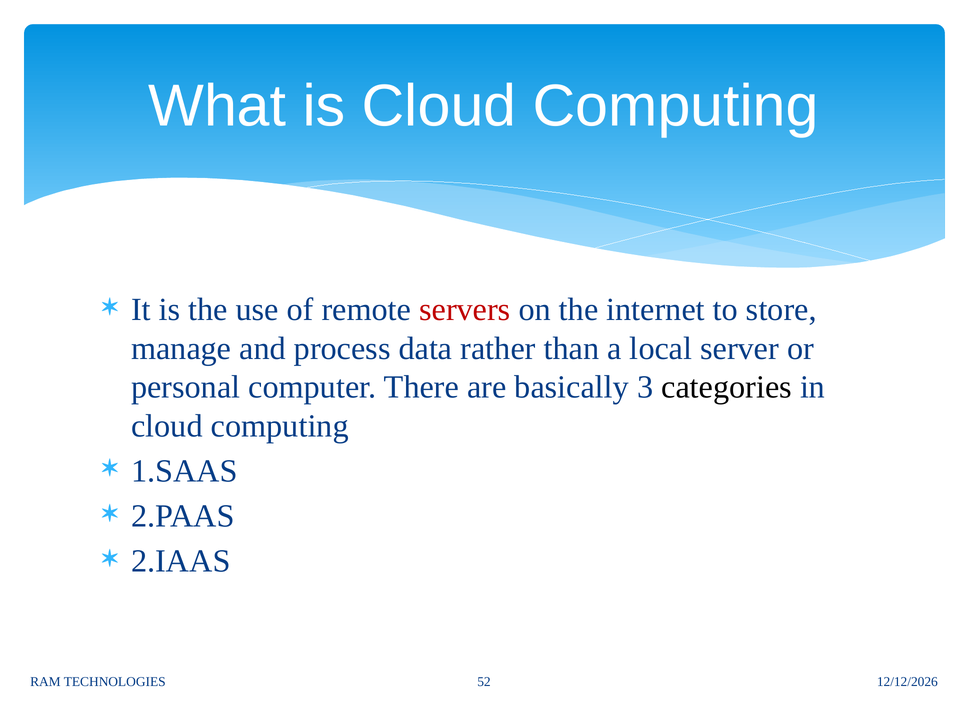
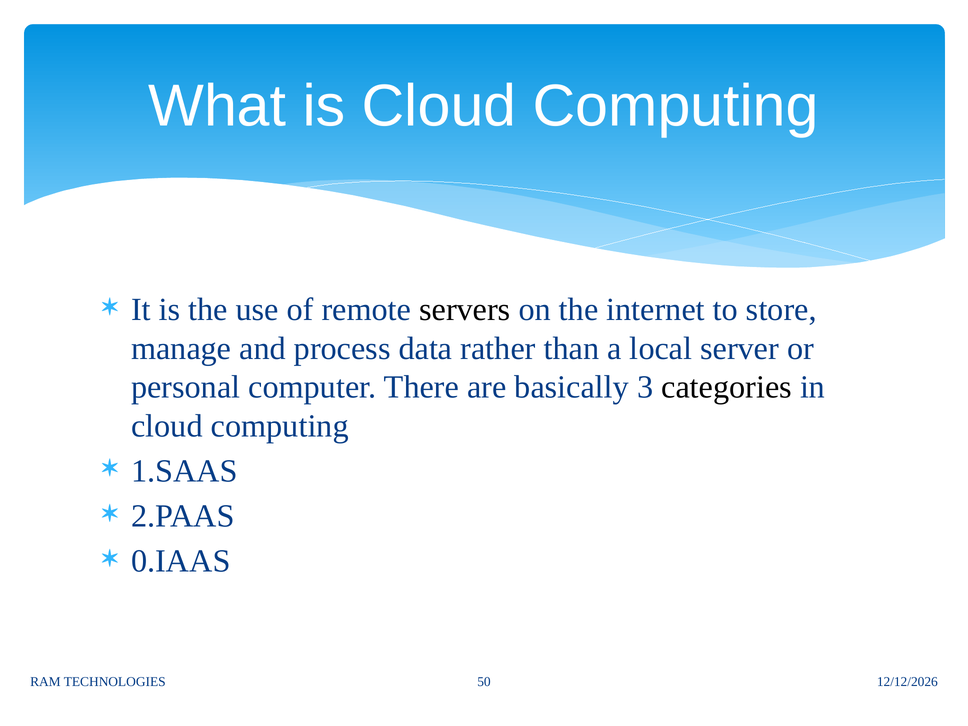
servers colour: red -> black (465, 310)
2.IAAS: 2.IAAS -> 0.IAAS (181, 561)
52: 52 -> 50 (484, 682)
